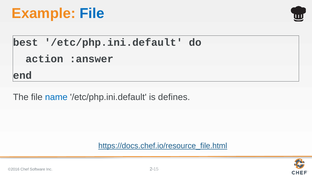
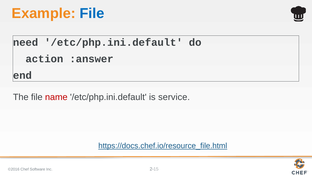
best: best -> need (26, 43)
name colour: blue -> red (56, 97)
defines: defines -> service (174, 97)
